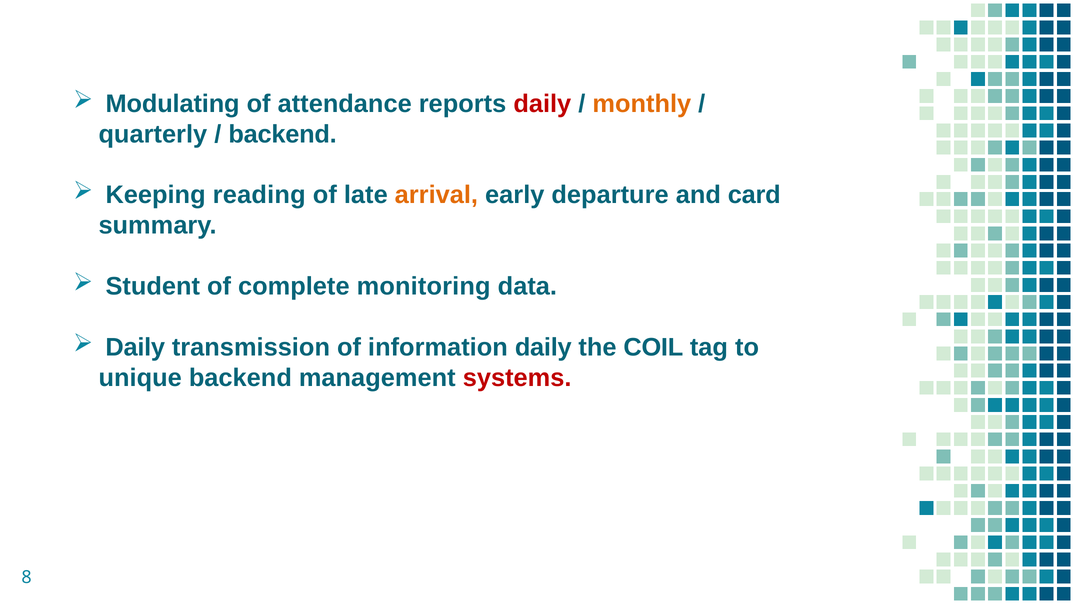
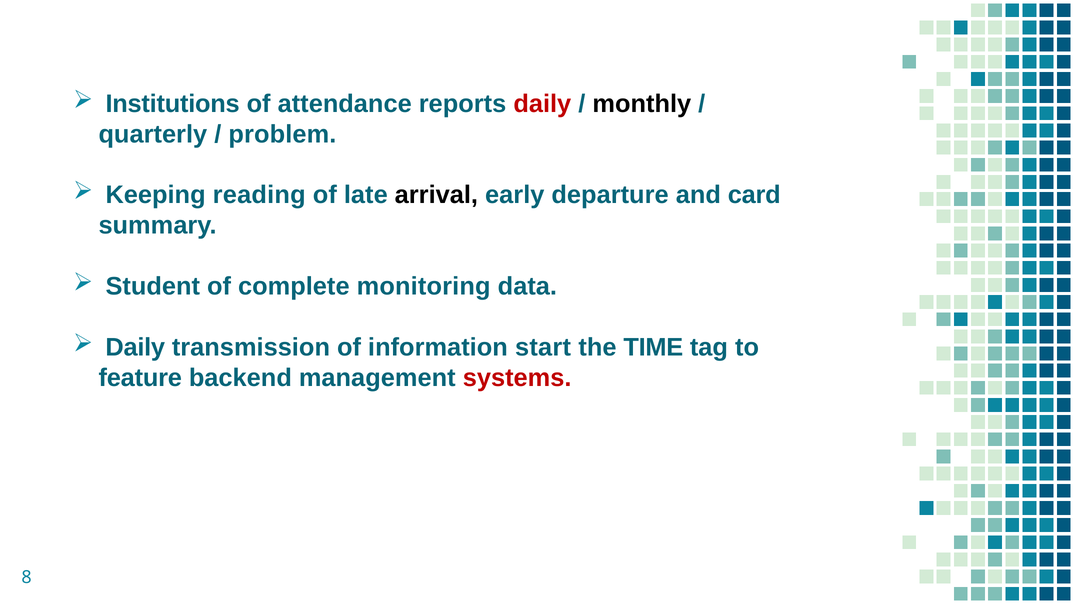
Modulating: Modulating -> Institutions (173, 104)
monthly colour: orange -> black (642, 104)
backend: backend -> problem (282, 134)
arrival colour: orange -> black (436, 195)
information daily: daily -> start (543, 347)
COIL: COIL -> TIME (653, 347)
unique: unique -> feature (140, 378)
